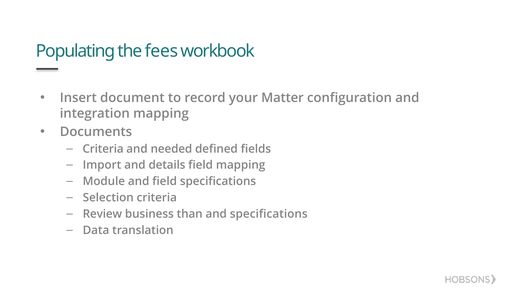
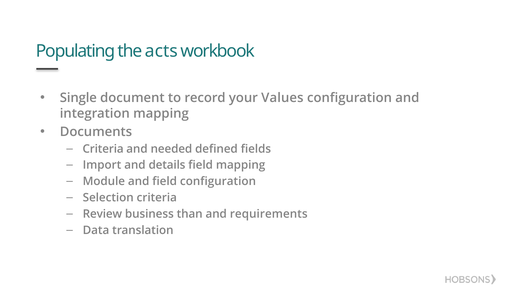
fees: fees -> acts (161, 51)
Insert: Insert -> Single (78, 98)
Matter: Matter -> Values (282, 98)
field specifications: specifications -> configuration (218, 181)
and specifications: specifications -> requirements (269, 214)
